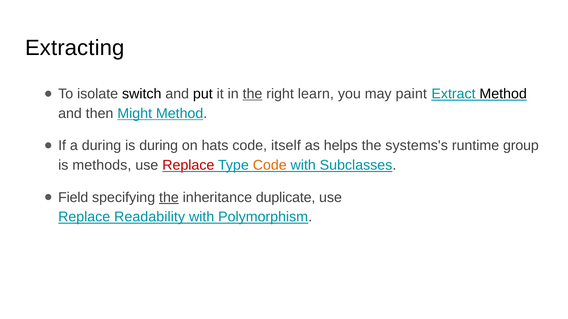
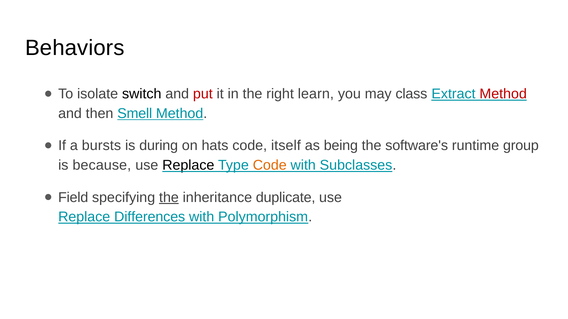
Extracting: Extracting -> Behaviors (75, 48)
put colour: black -> red (203, 94)
the underline: present -> none (253, 94)
paint: paint -> class (411, 94)
Method colour: black -> red (503, 94)
Might: Might -> Smell (135, 114)
a during: during -> bursts (101, 146)
helps: helps -> being (341, 146)
systems's: systems's -> software's (417, 146)
methods: methods -> because (102, 165)
Replace colour: red -> black (188, 165)
Readability: Readability -> Differences (150, 217)
